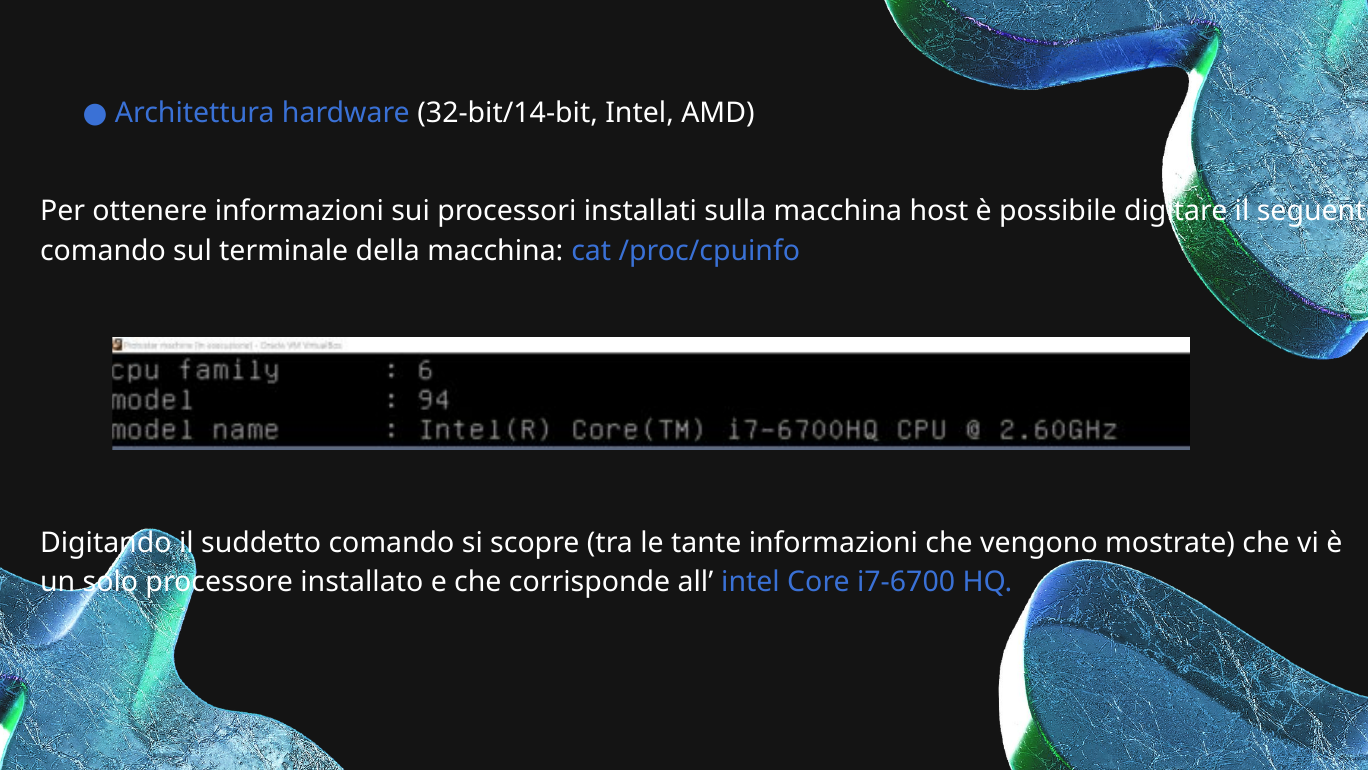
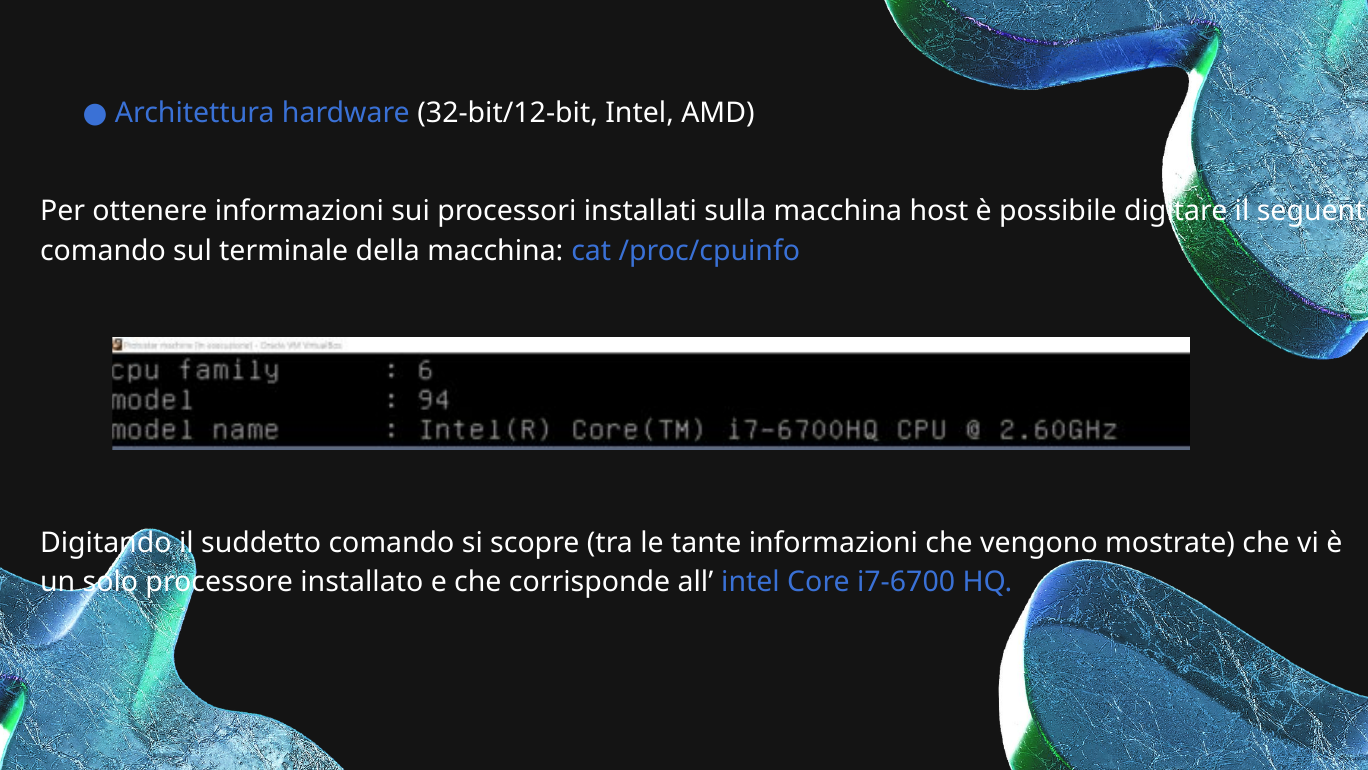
32-bit/14-bit: 32-bit/14-bit -> 32-bit/12-bit (508, 113)
